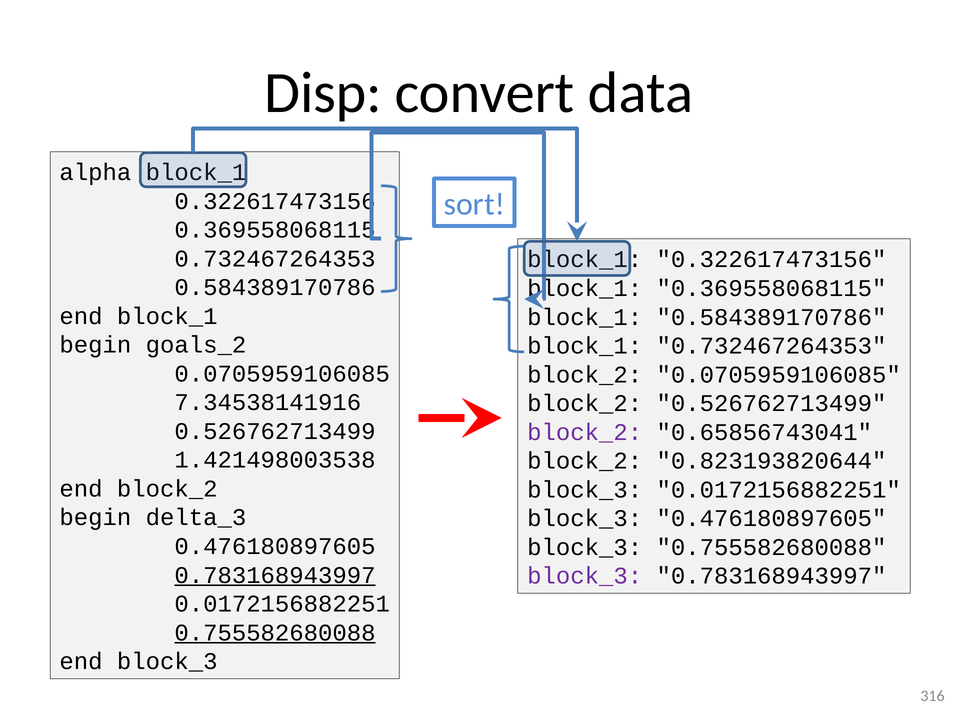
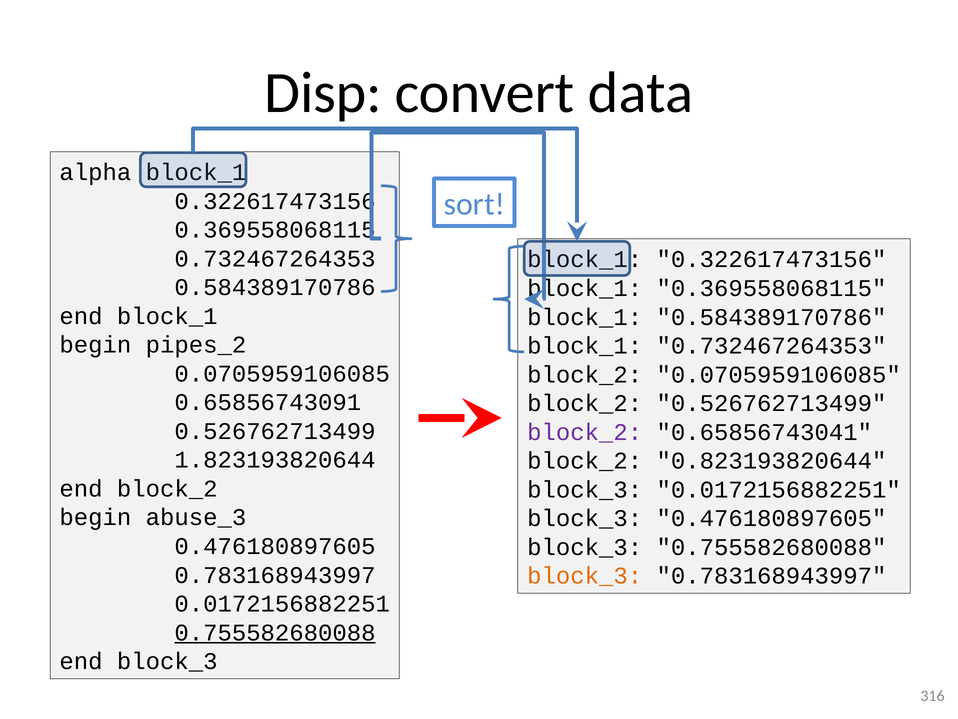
goals_2: goals_2 -> pipes_2 (196, 345)
7.34538141916: 7.34538141916 -> 0.65856743091 (268, 402)
1.421498003538: 1.421498003538 -> 1.823193820644 (275, 460)
delta_3: delta_3 -> abuse_3 (196, 517)
0.783168943997 underline: present -> none (275, 575)
block_3 colour: purple -> orange (585, 576)
